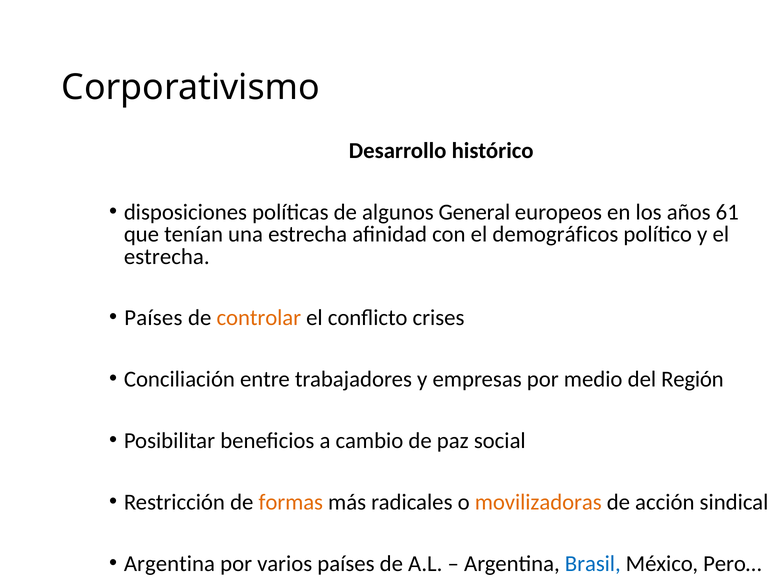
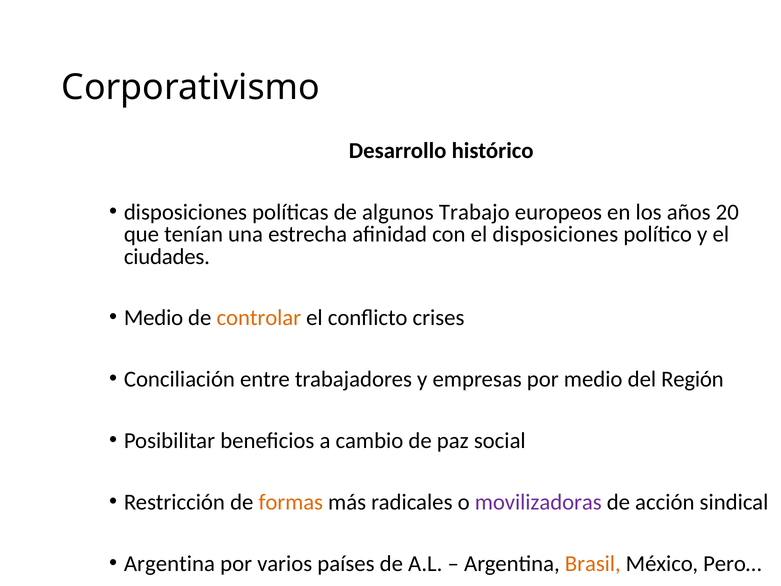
General: General -> Trabajo (474, 212)
61: 61 -> 20 (727, 212)
el demográficos: demográficos -> disposiciones (555, 234)
estrecha: estrecha -> ciudades (167, 256)
Países: Países -> Medio (154, 318)
movilizadoras colour: orange -> purple (538, 502)
Brasil colour: blue -> orange (593, 563)
